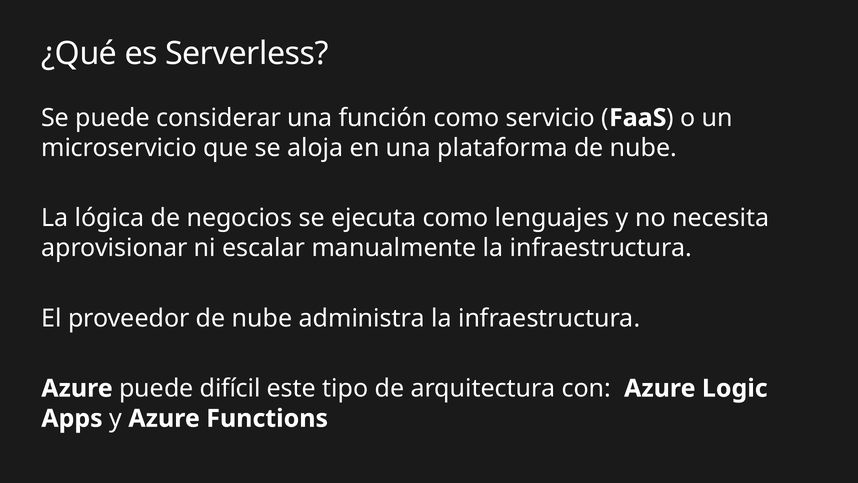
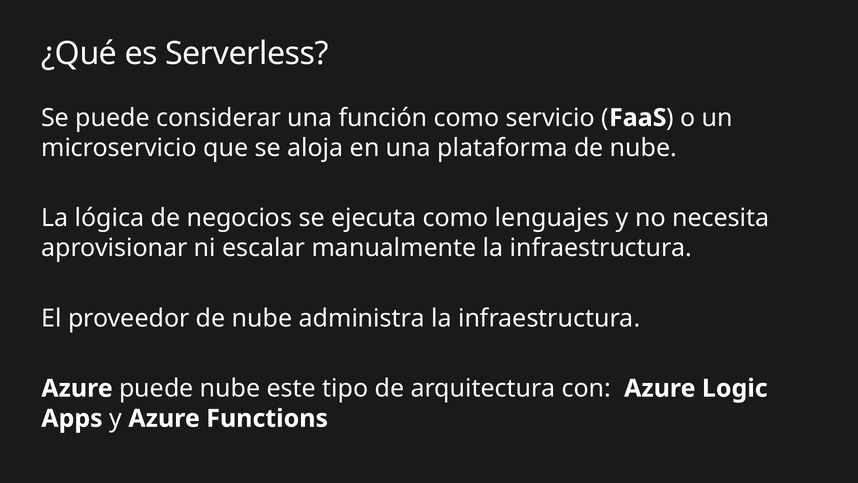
puede difícil: difícil -> nube (230, 388)
